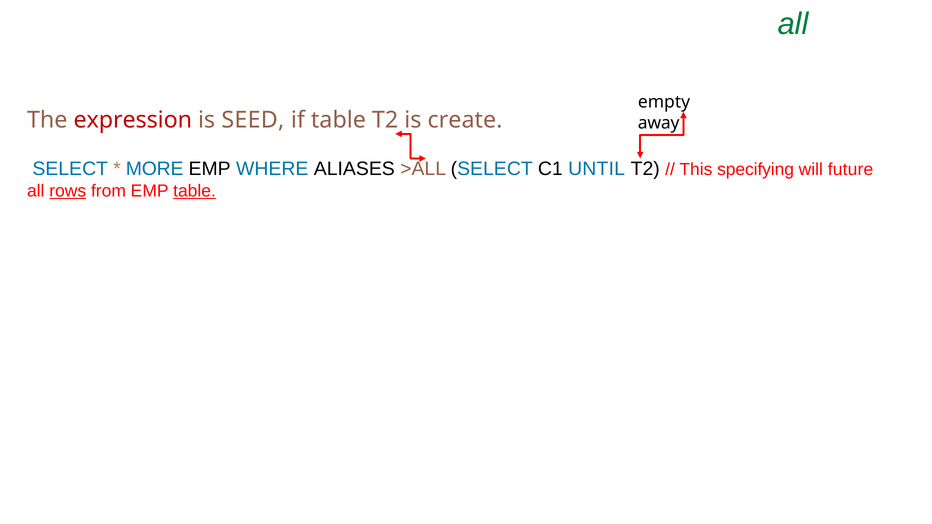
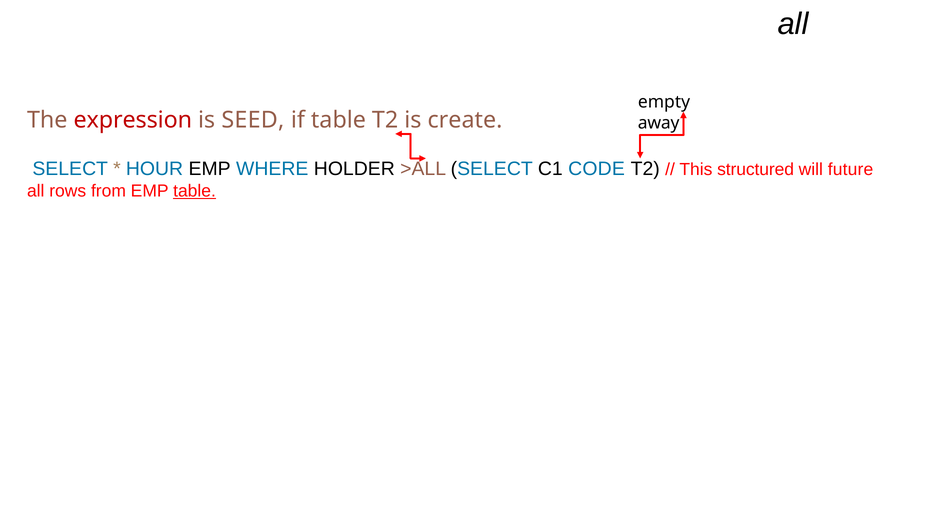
all colour: green -> black (793, 24)
MORE: MORE -> HOUR (155, 169)
ALIASES: ALIASES -> HOLDER (354, 169)
UNTIL: UNTIL -> CODE (597, 169)
specifying: specifying -> structured (756, 170)
rows underline: present -> none (68, 191)
